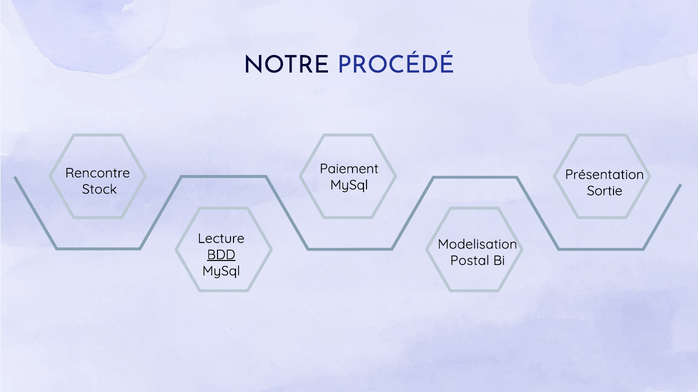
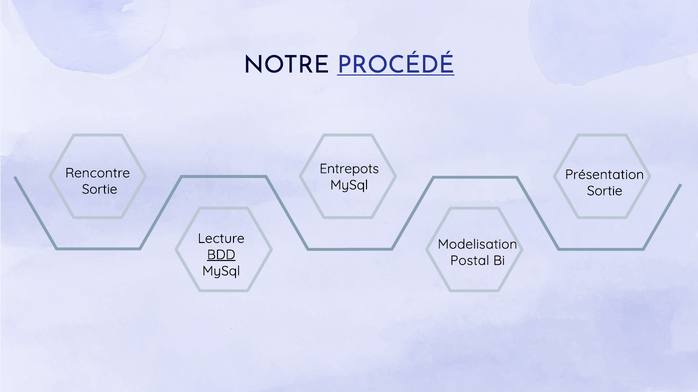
PROCÉDÉ underline: none -> present (396, 65)
Paiement: Paiement -> Entrepots (349, 169)
Stock: Stock -> Sortie (100, 190)
